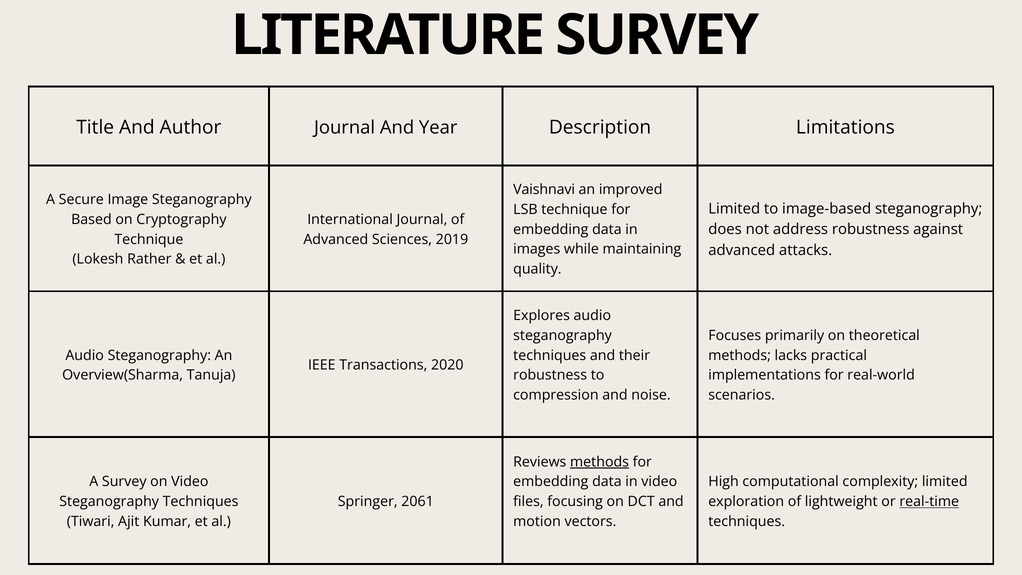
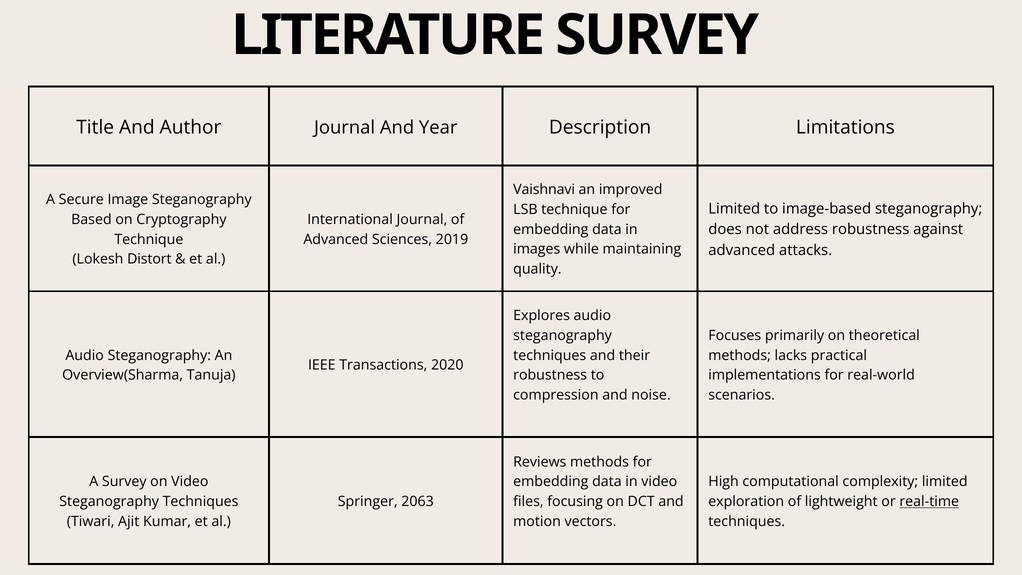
Rather: Rather -> Distort (149, 259)
methods underline: present -> none (600, 462)
2061: 2061 -> 2063 (418, 502)
